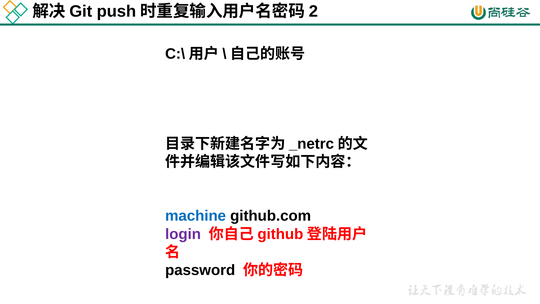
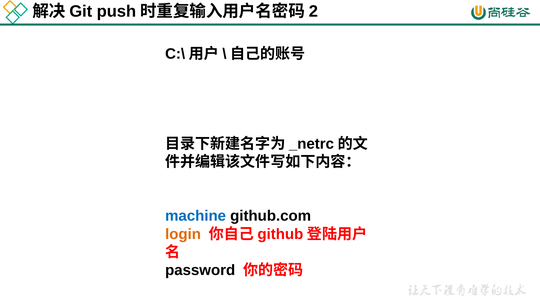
login colour: purple -> orange (183, 234)
